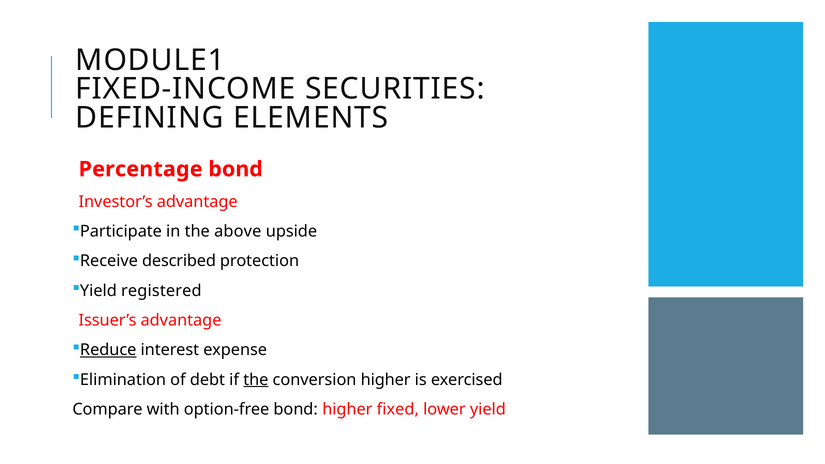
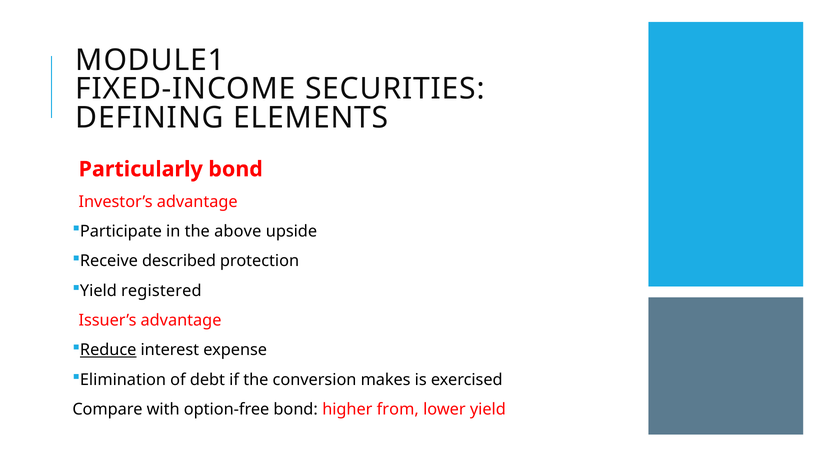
Percentage: Percentage -> Particularly (141, 169)
the underline: present -> none (256, 380)
conversion higher: higher -> makes (386, 380)
fixed: fixed -> from (398, 409)
